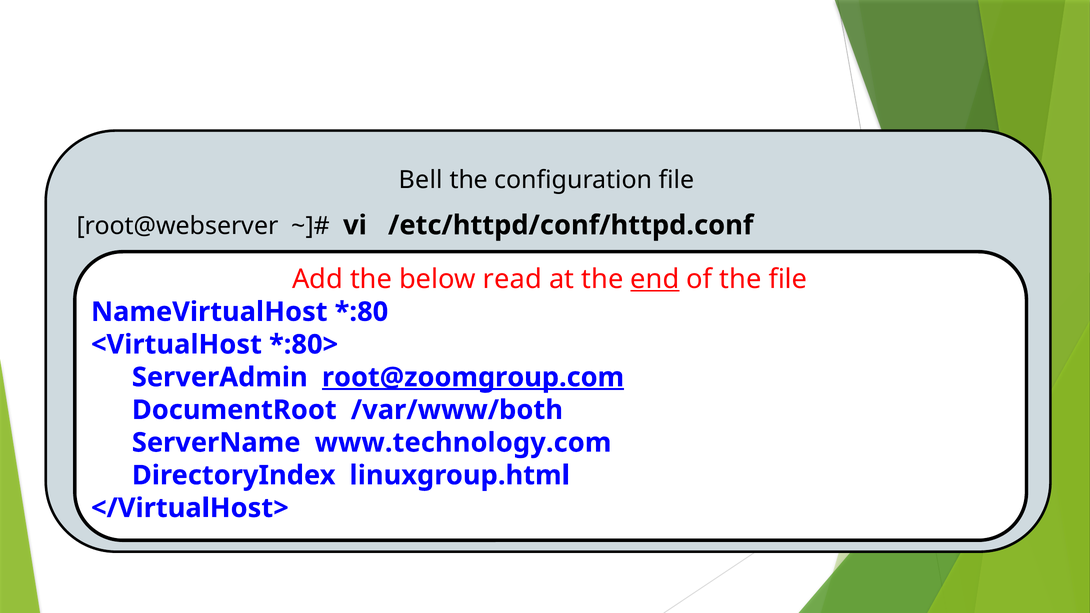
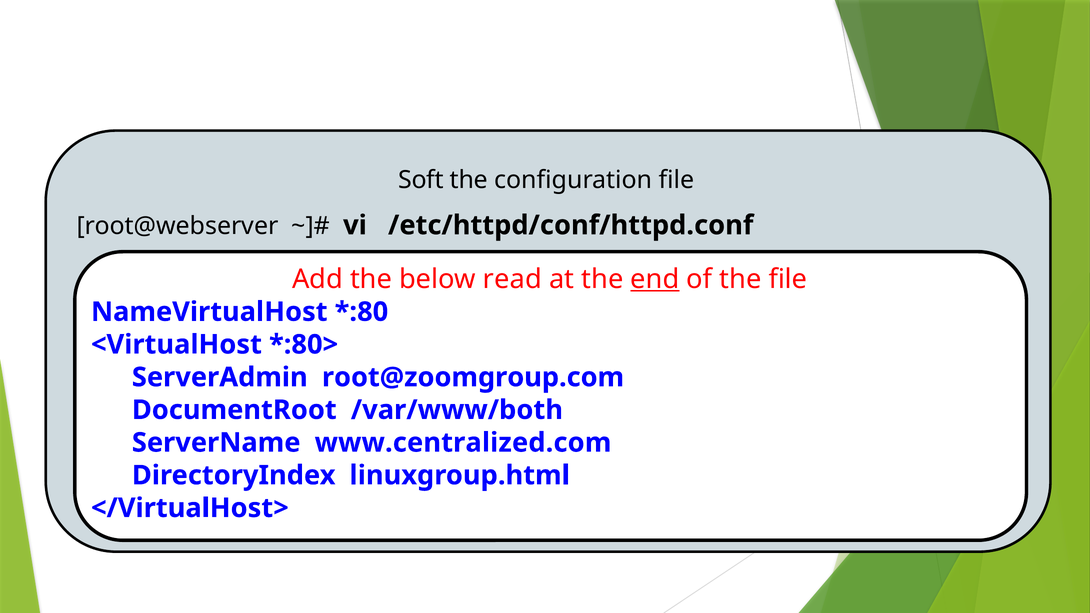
Bell: Bell -> Soft (421, 180)
root@zoomgroup.com underline: present -> none (473, 377)
www.technology.com: www.technology.com -> www.centralized.com (463, 443)
